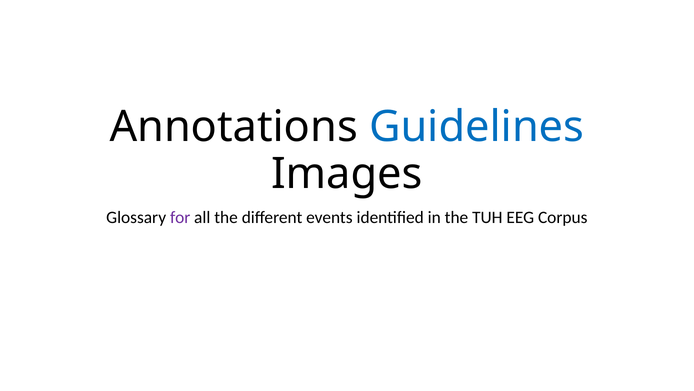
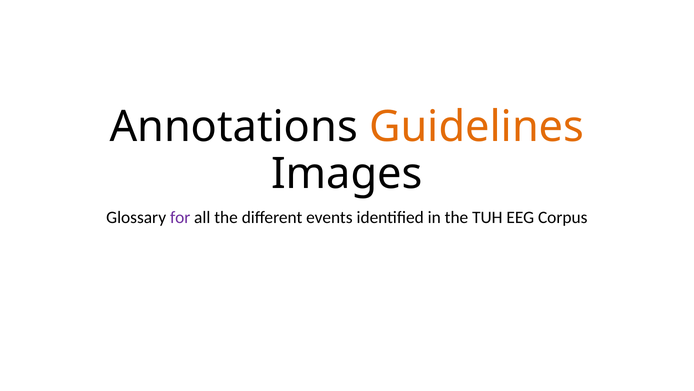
Guidelines colour: blue -> orange (477, 127)
